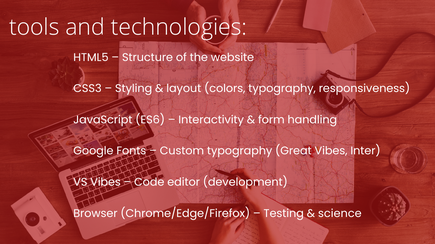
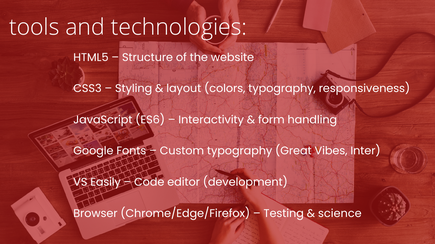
VS Vibes: Vibes -> Easily (106, 183)
